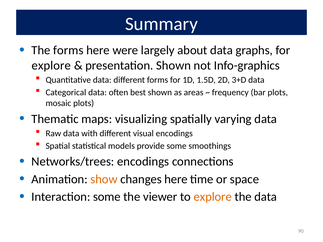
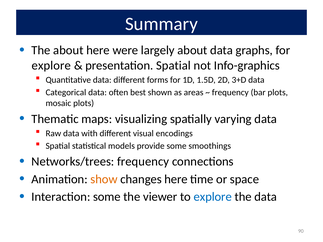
The forms: forms -> about (68, 50)
presentation Shown: Shown -> Spatial (174, 65)
Networks/trees encodings: encodings -> frequency (143, 162)
explore colour: orange -> blue (213, 197)
